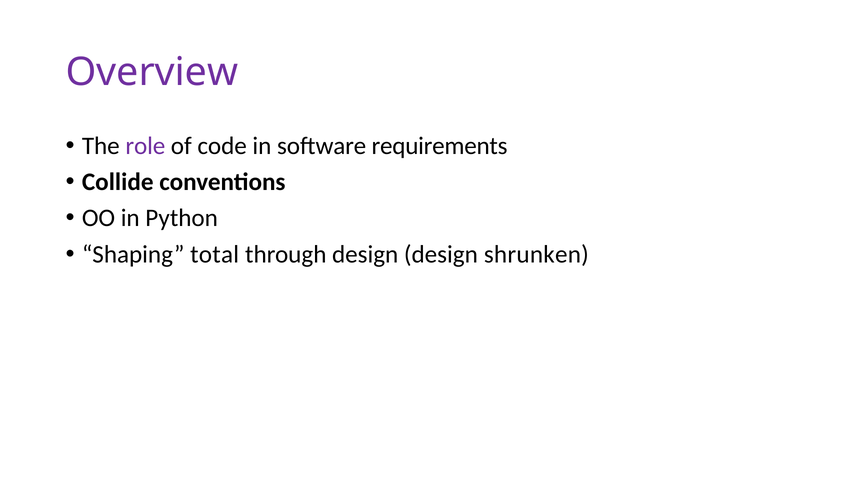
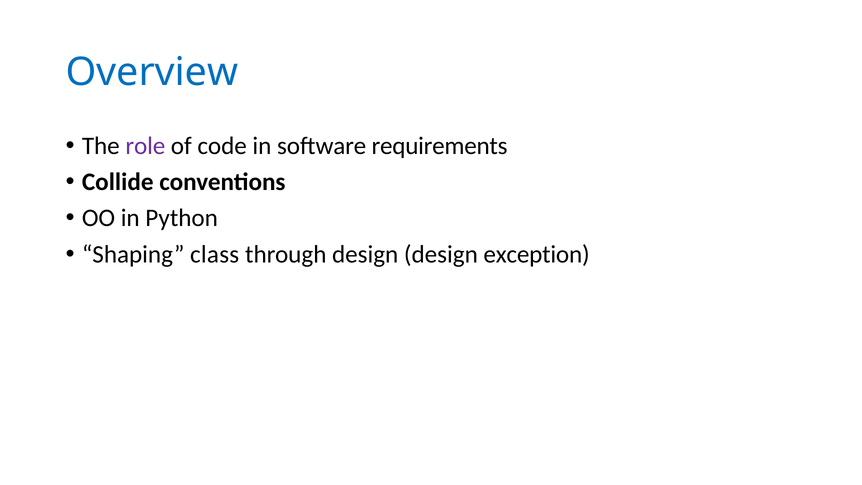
Overview colour: purple -> blue (152, 72)
total: total -> class (215, 254)
shrunken: shrunken -> exception (537, 254)
